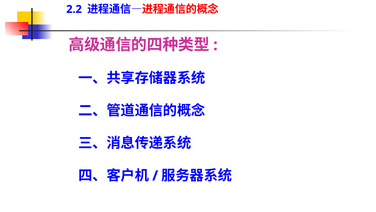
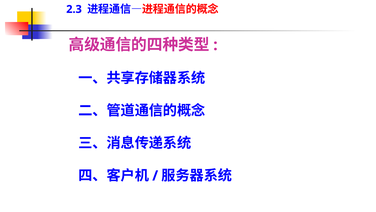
2.2: 2.2 -> 2.3 (74, 9)
